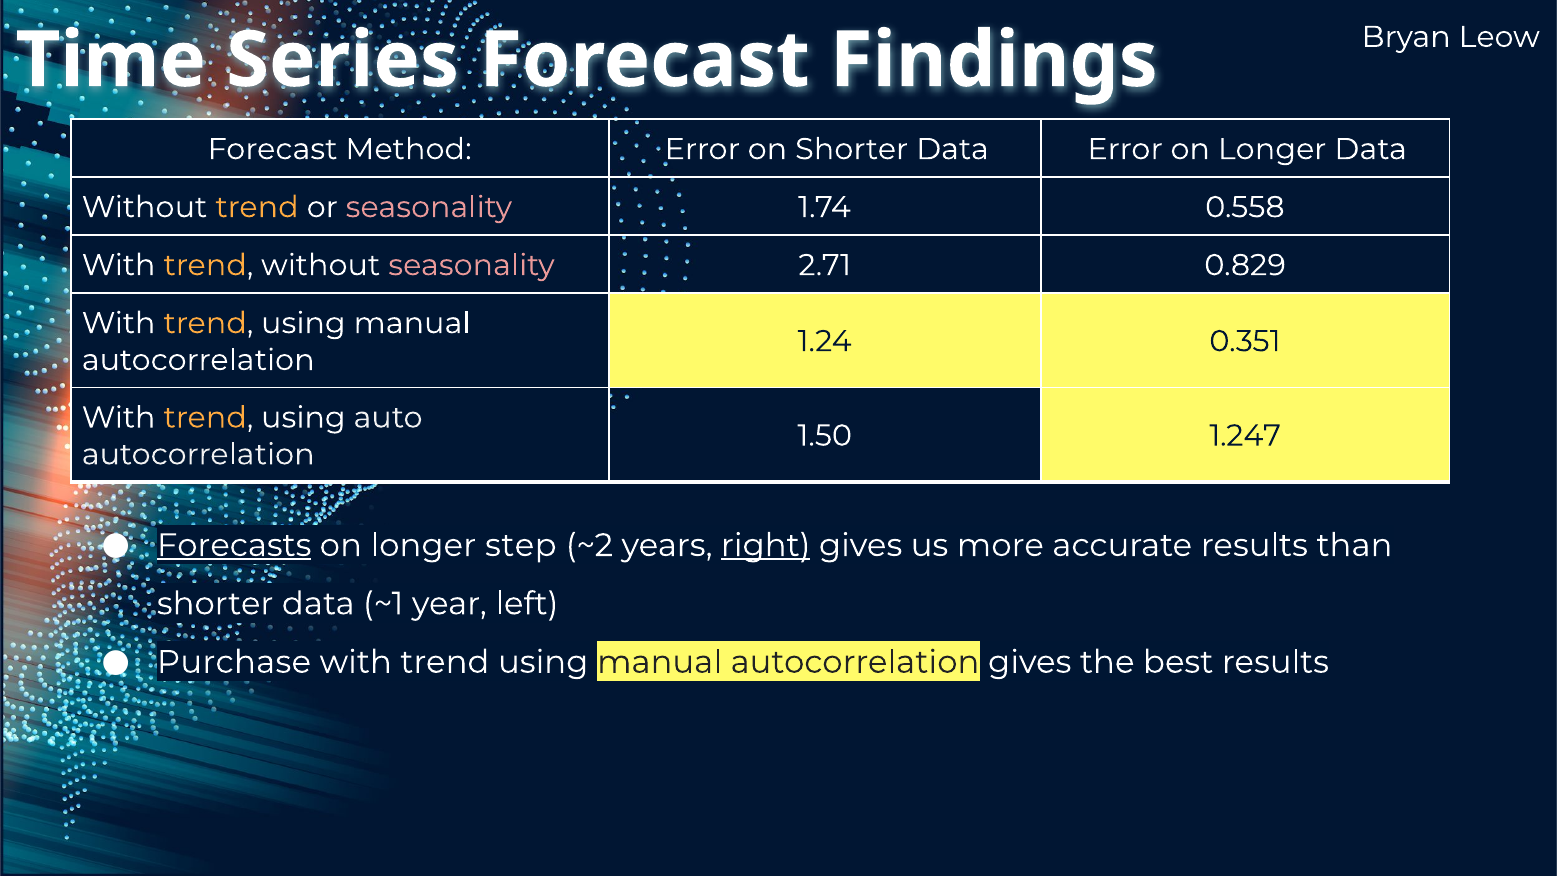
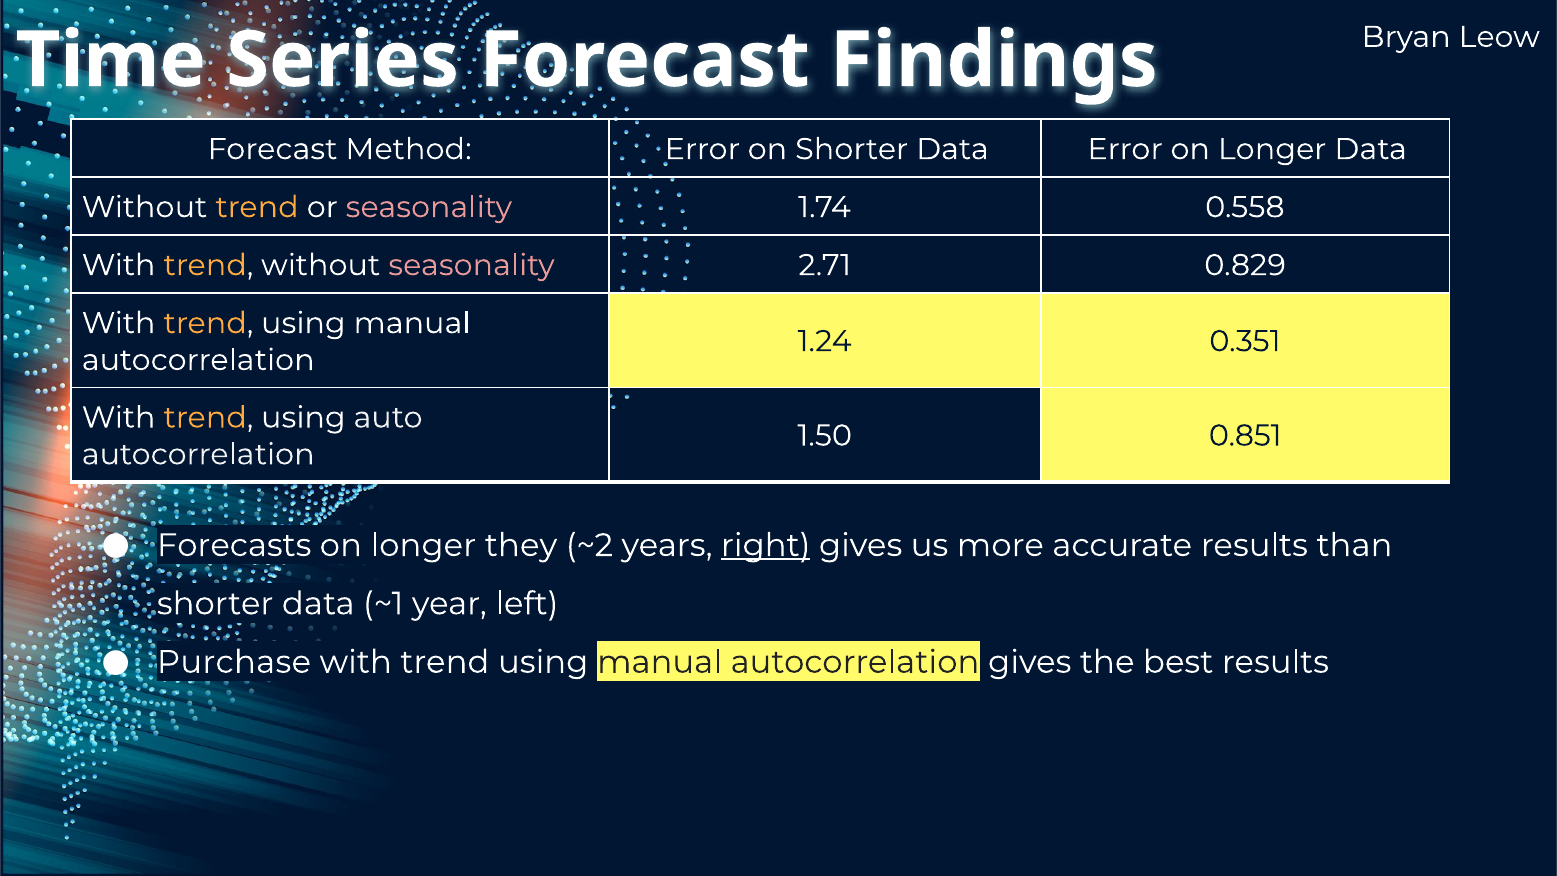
1.247: 1.247 -> 0.851 (1245, 436)
Forecasts underline: present -> none (234, 545)
step: step -> they (521, 545)
